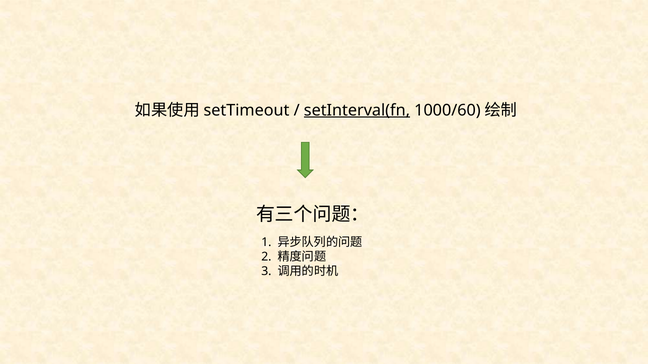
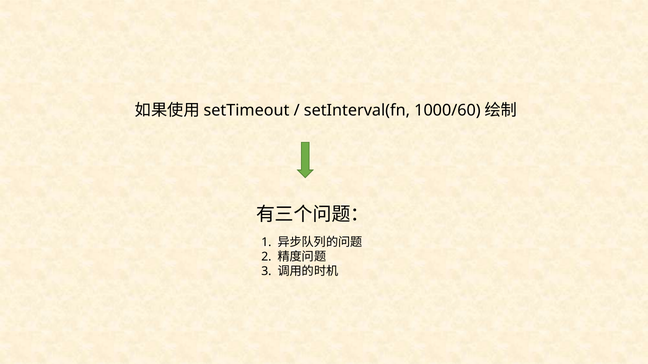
setInterval(fn underline: present -> none (357, 110)
